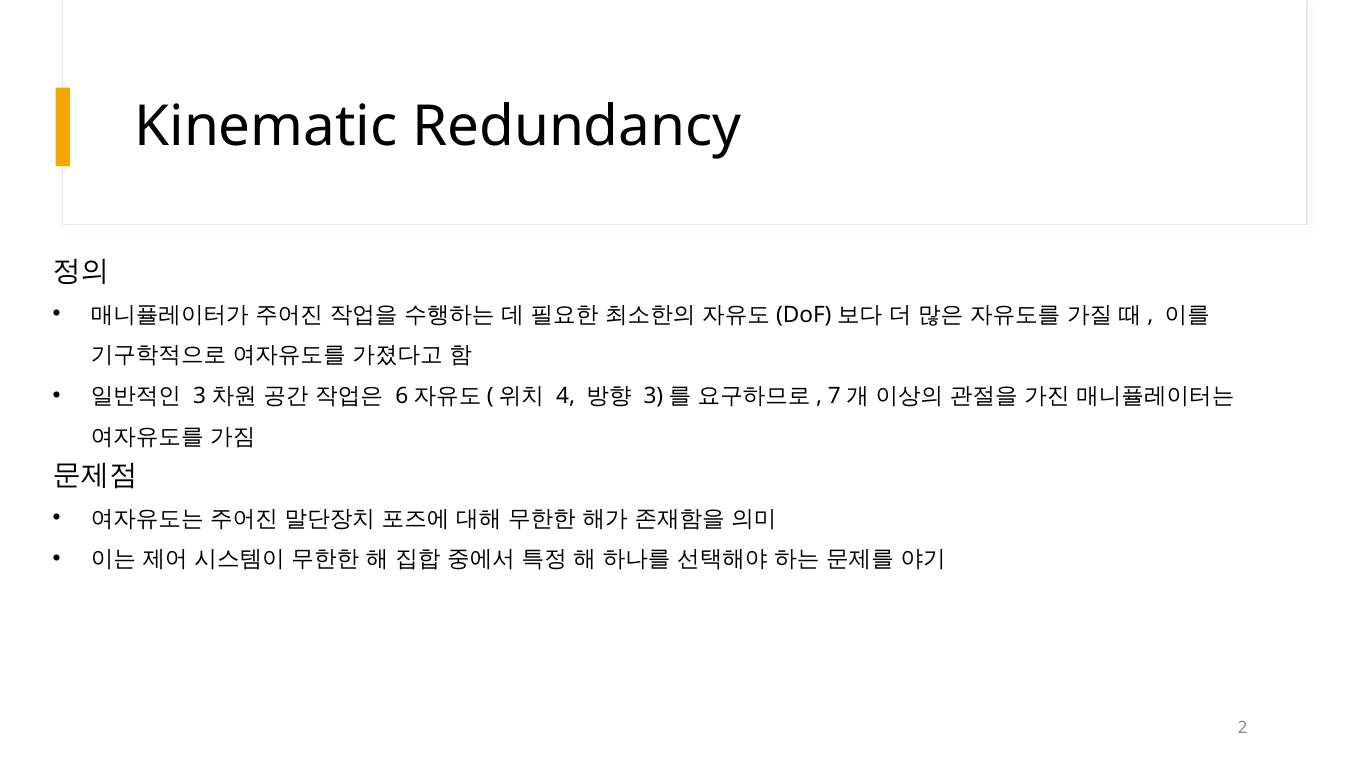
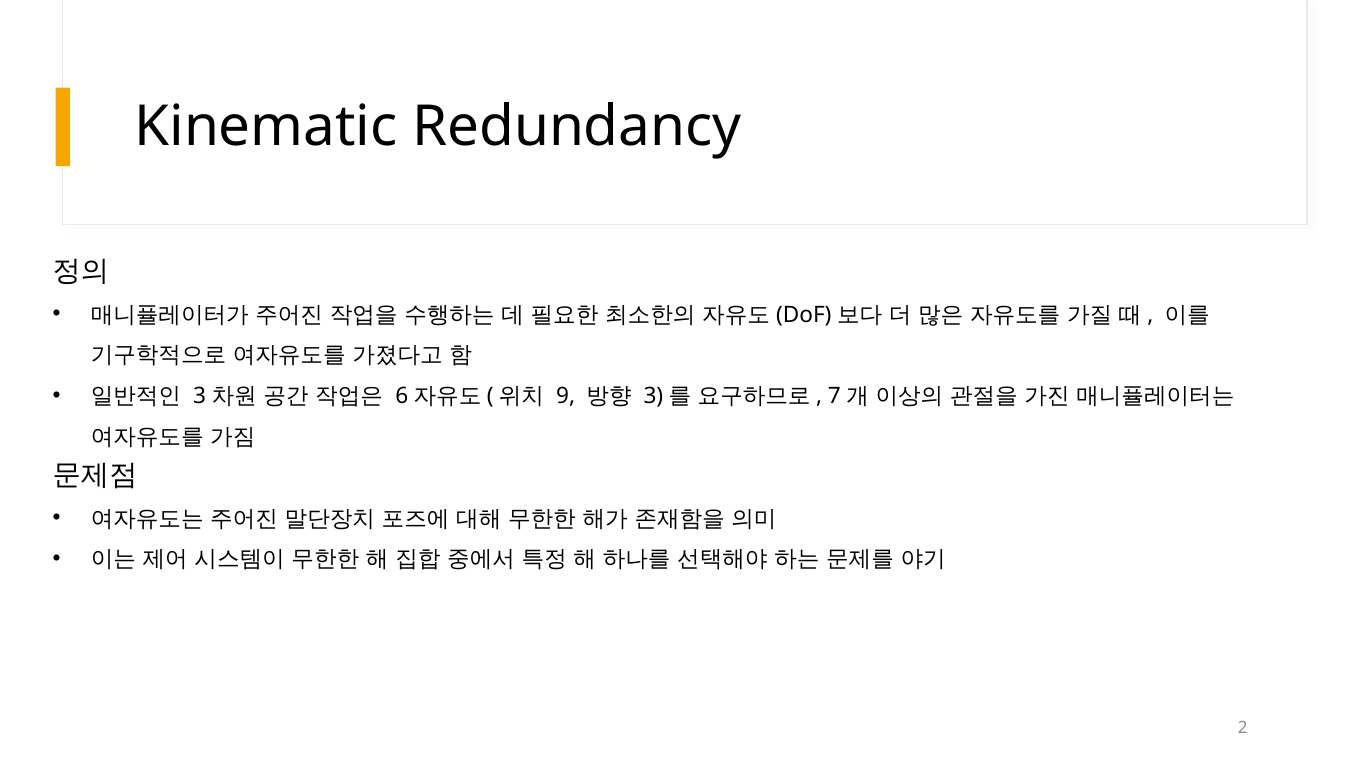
4: 4 -> 9 (566, 396)
